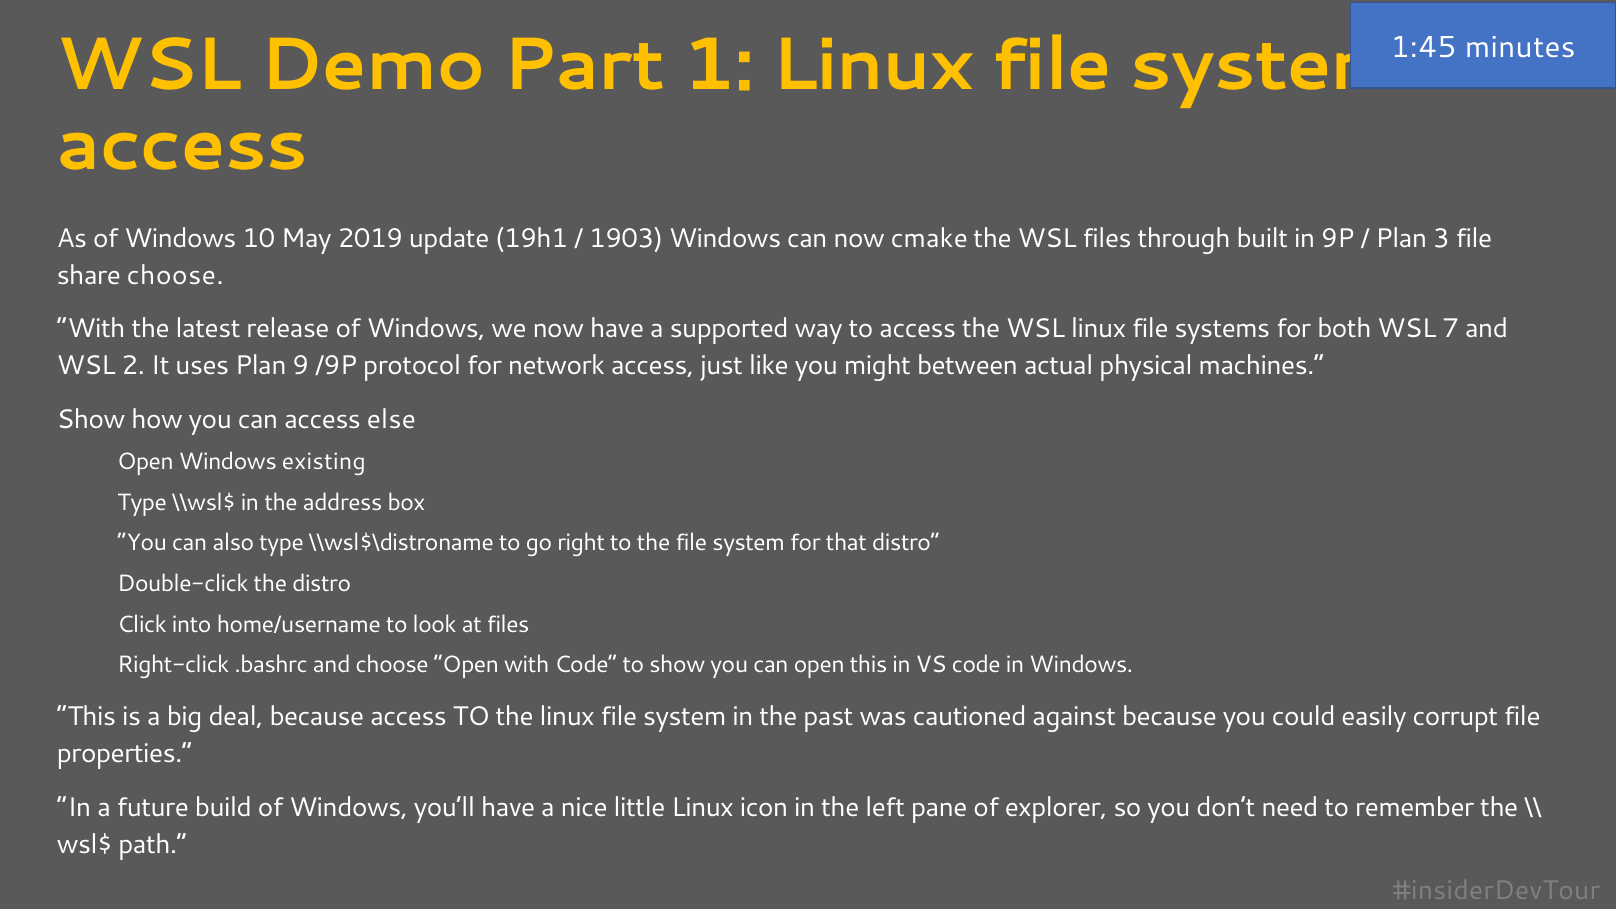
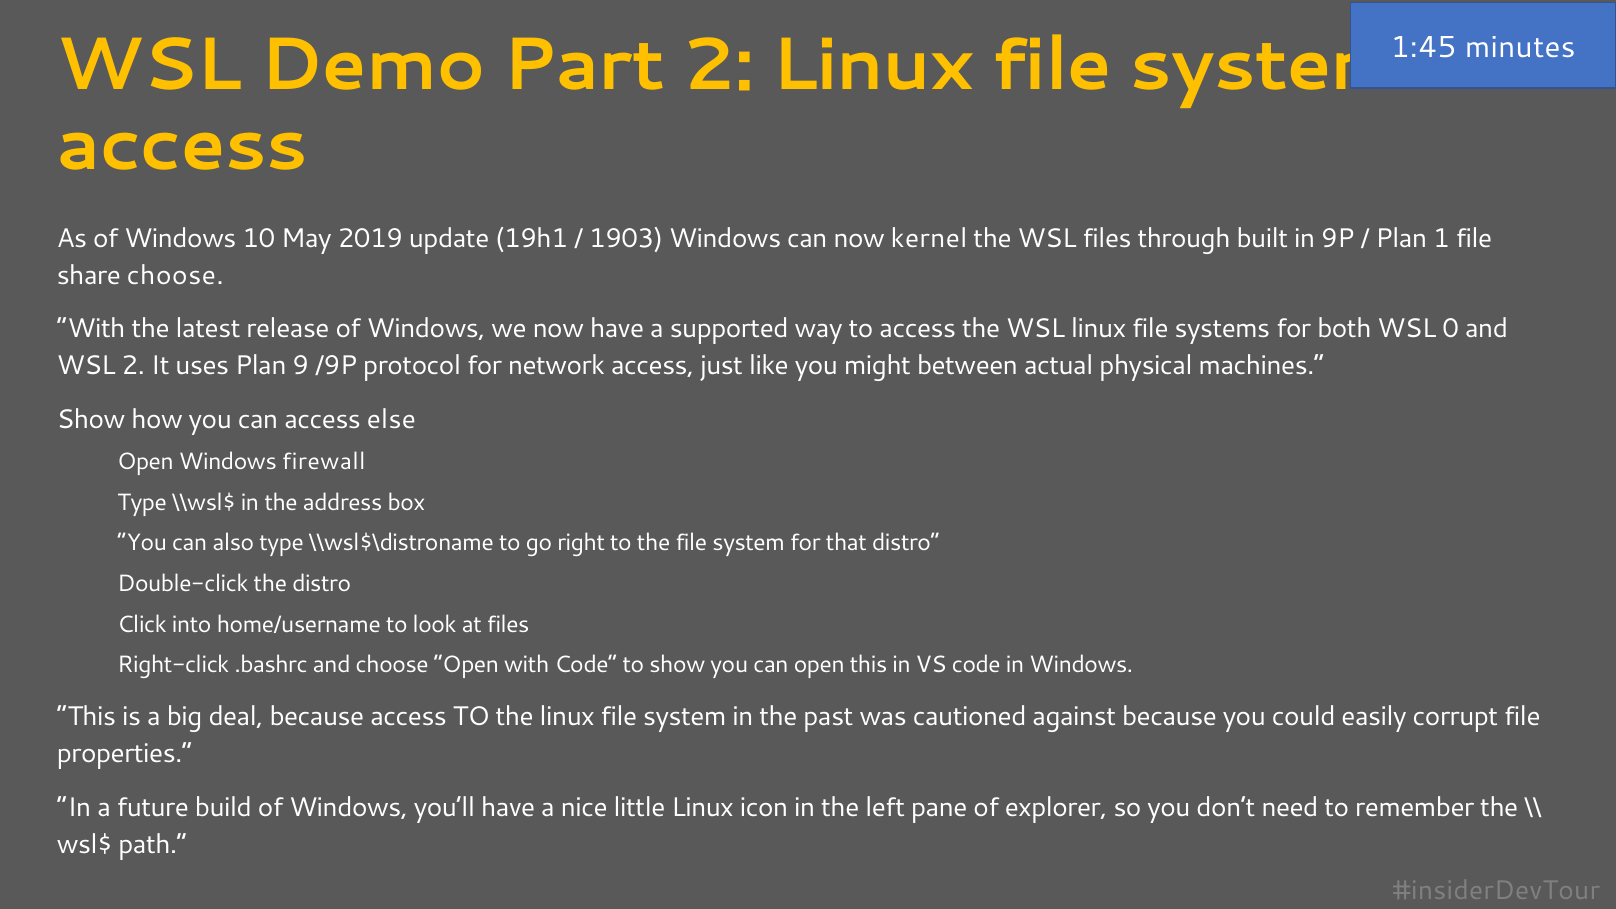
Part 1: 1 -> 2 (719, 65)
cmake: cmake -> kernel (929, 239)
3: 3 -> 1 (1441, 239)
7: 7 -> 0 (1451, 329)
existing: existing -> firewall (324, 462)
